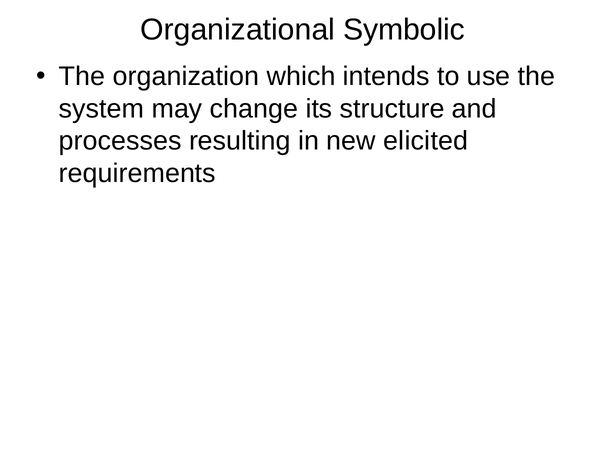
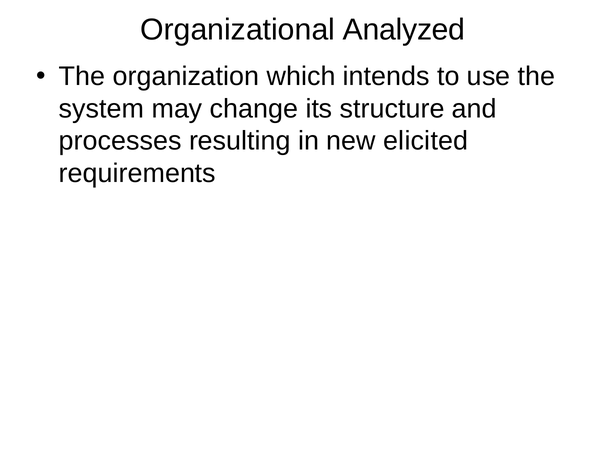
Symbolic: Symbolic -> Analyzed (404, 30)
